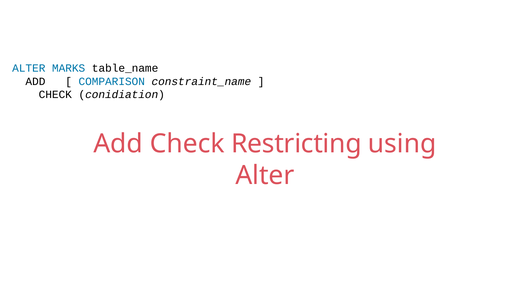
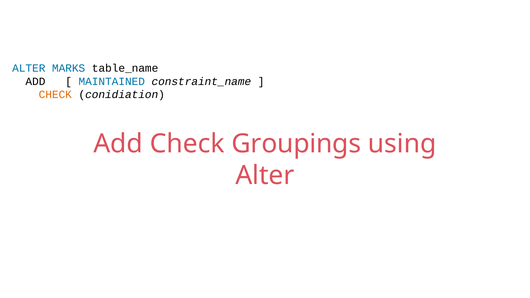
COMPARISON: COMPARISON -> MAINTAINED (112, 81)
CHECK colour: black -> orange (55, 95)
Restricting: Restricting -> Groupings (296, 144)
